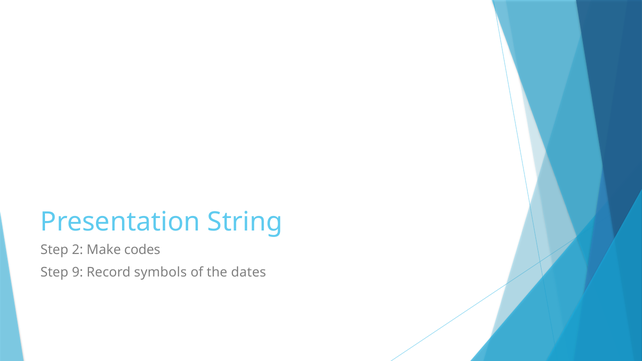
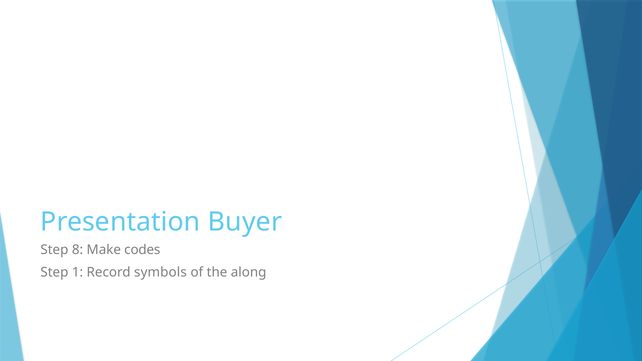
String: String -> Buyer (245, 222)
2: 2 -> 8 (78, 250)
9: 9 -> 1 (78, 273)
dates: dates -> along (249, 273)
